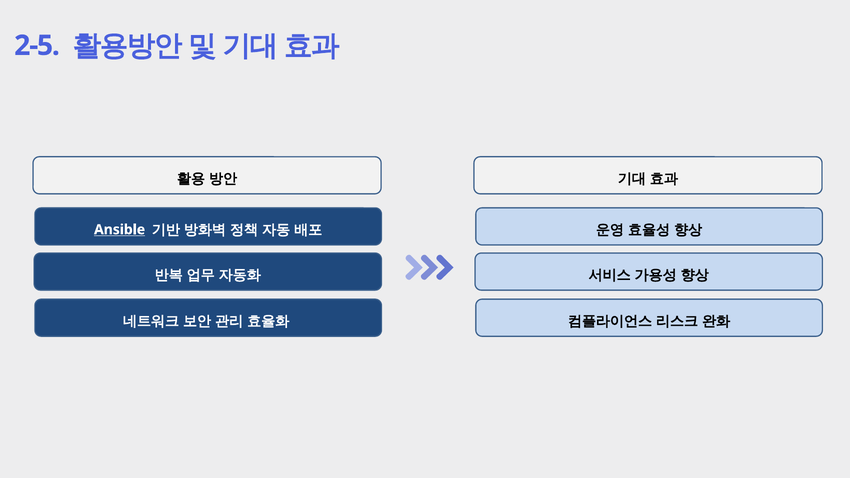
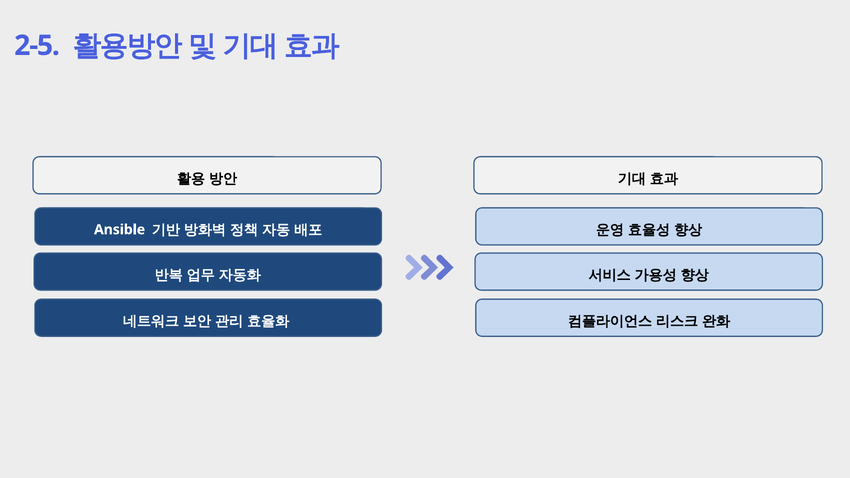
Ansible underline: present -> none (120, 230)
